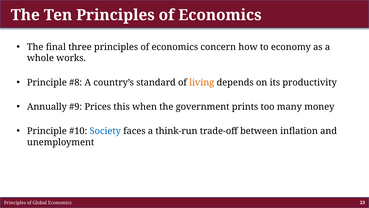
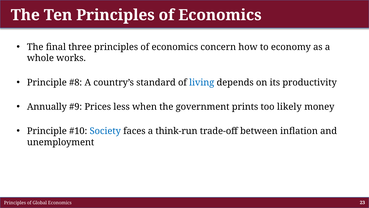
living colour: orange -> blue (202, 82)
this: this -> less (122, 107)
many: many -> likely (289, 107)
